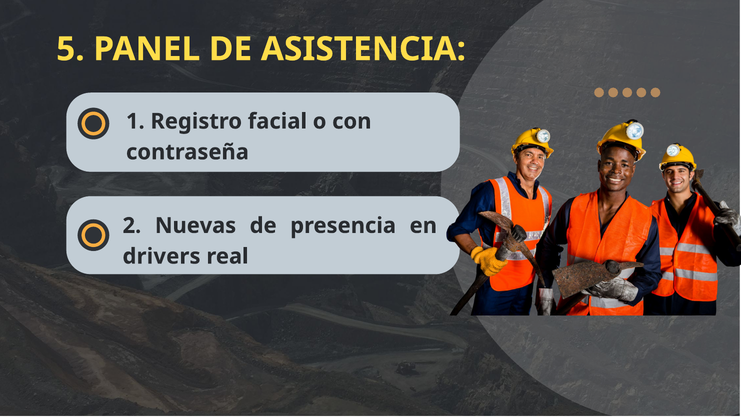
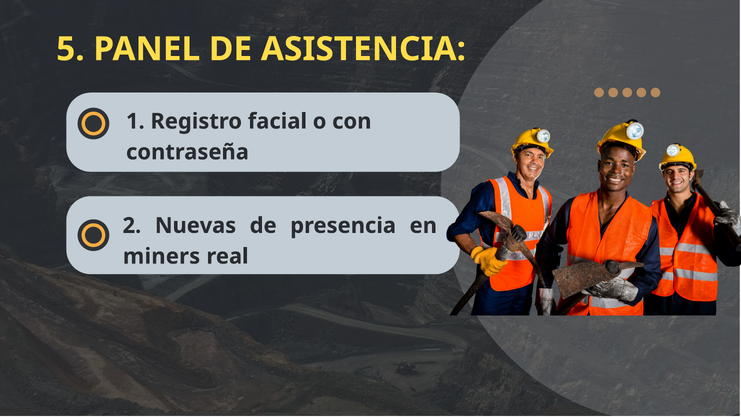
drivers: drivers -> miners (162, 256)
